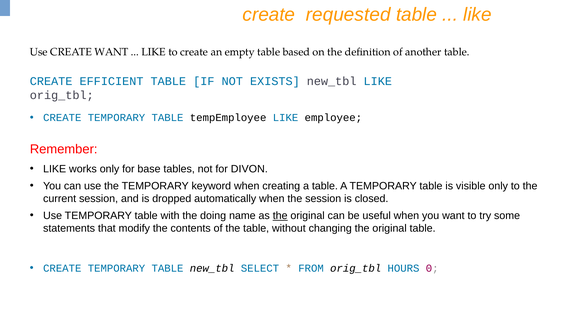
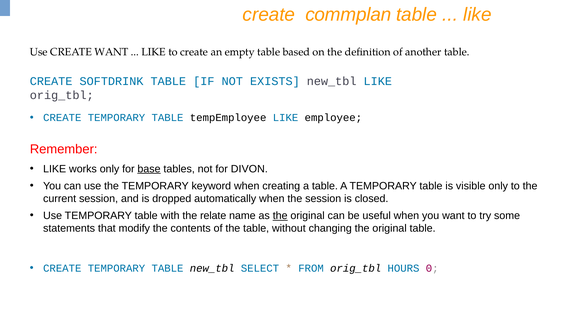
requested: requested -> commplan (348, 15)
EFFICIENT: EFFICIENT -> SOFTDRINK (111, 81)
base underline: none -> present (149, 169)
doing: doing -> relate (213, 216)
